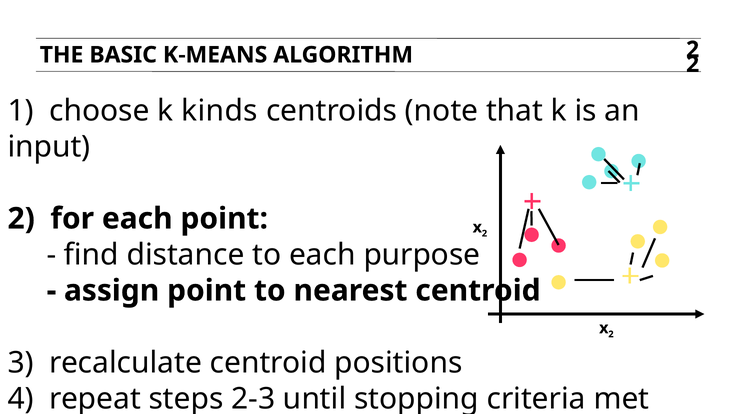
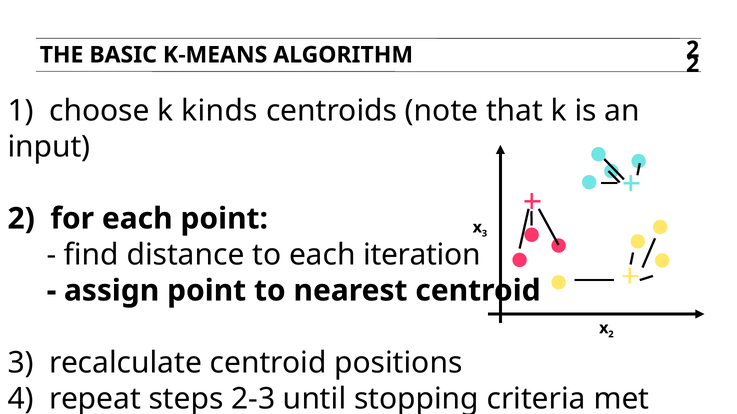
2: 2 -> 3 (484, 233)
purpose: purpose -> iteration (422, 255)
